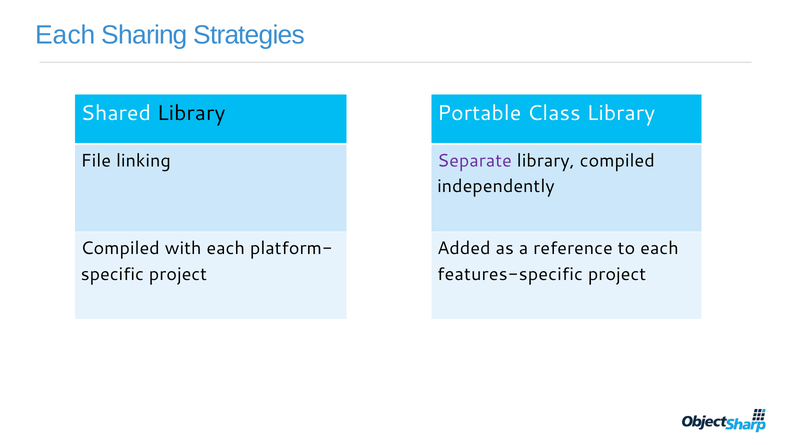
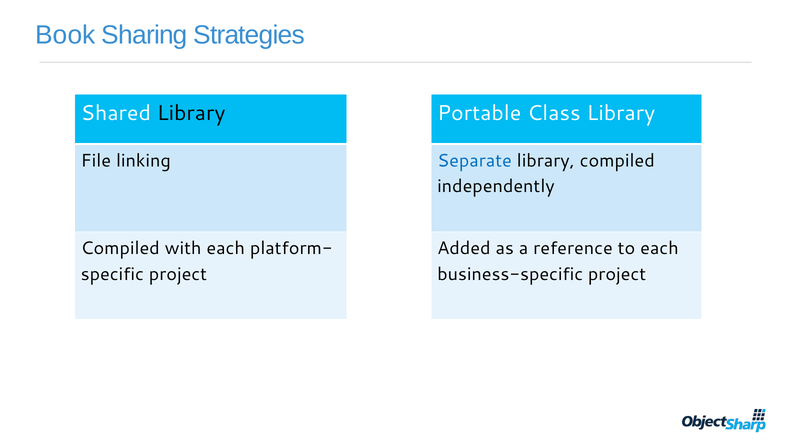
Each: Each -> Book (65, 35)
Separate colour: purple -> blue (475, 161)
features-specific: features-specific -> business-specific (510, 274)
